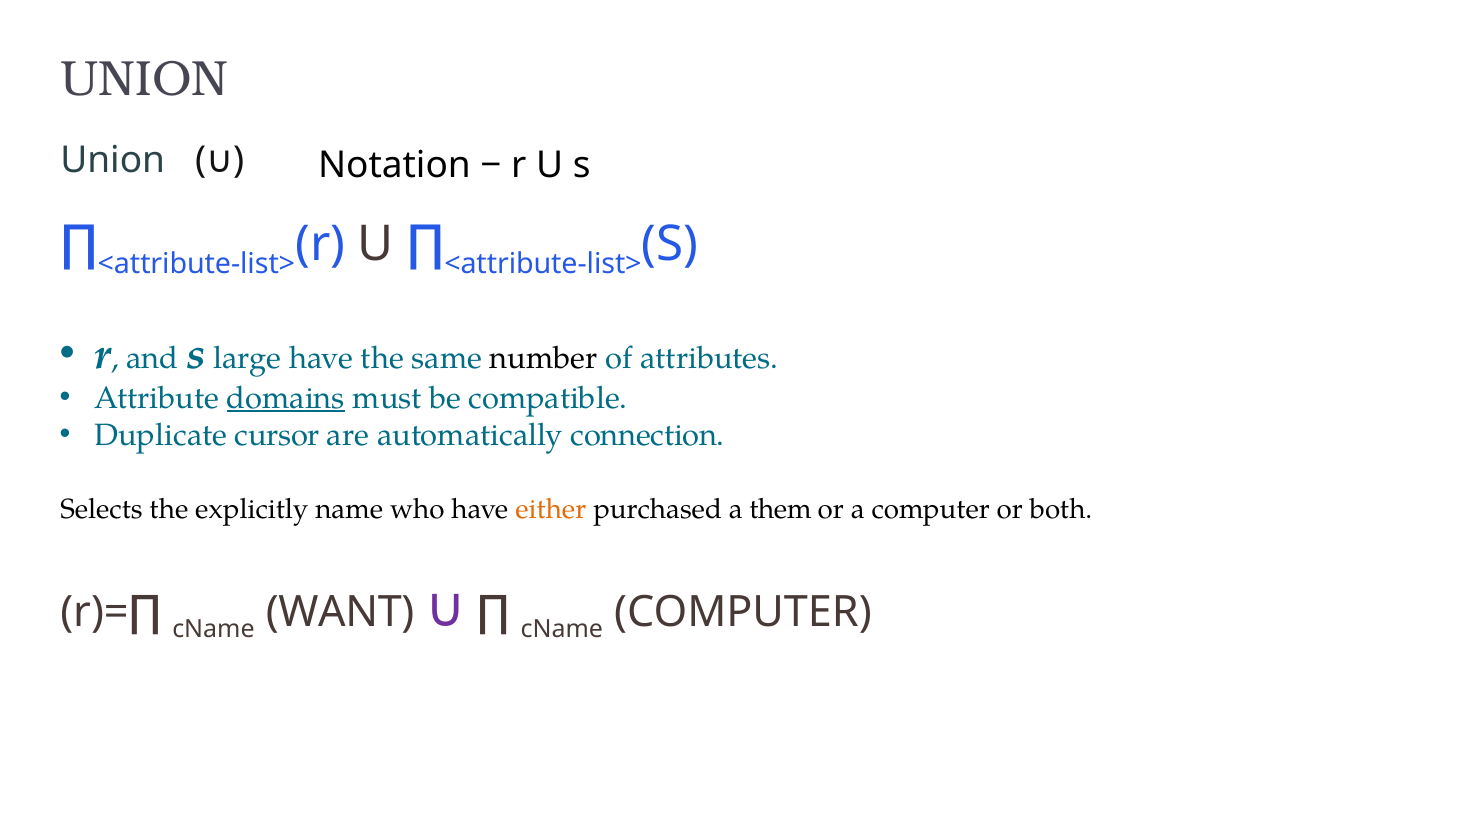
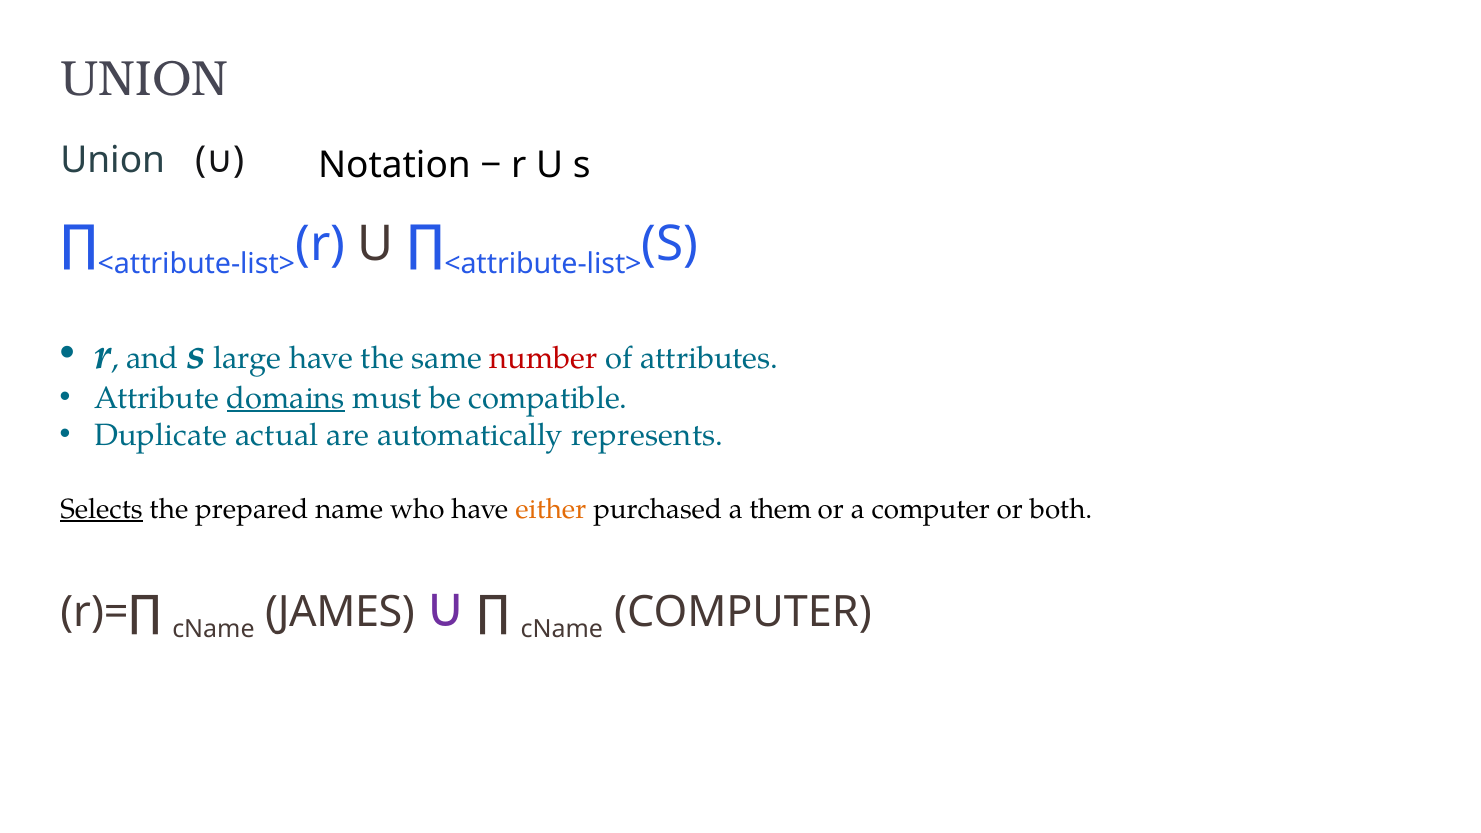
number colour: black -> red (544, 358)
cursor: cursor -> actual (277, 435)
connection: connection -> represents (647, 435)
Selects underline: none -> present (101, 509)
explicitly: explicitly -> prepared (252, 509)
WANT: WANT -> JAMES (340, 613)
